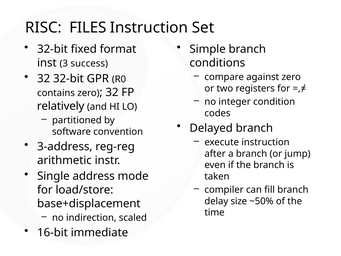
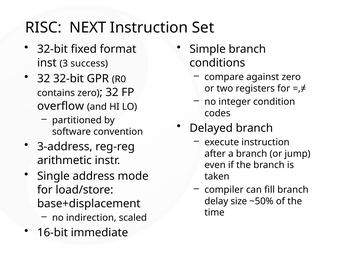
FILES: FILES -> NEXT (88, 28)
relatively: relatively -> overflow (61, 106)
